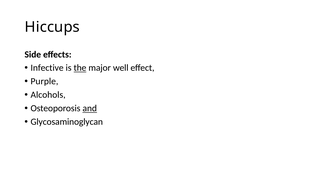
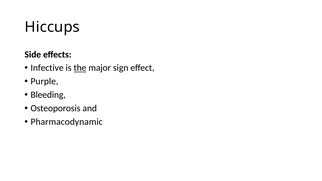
well: well -> sign (121, 68)
Alcohols: Alcohols -> Bleeding (48, 95)
and underline: present -> none (90, 108)
Glycosaminoglycan: Glycosaminoglycan -> Pharmacodynamic (67, 122)
